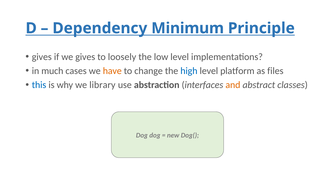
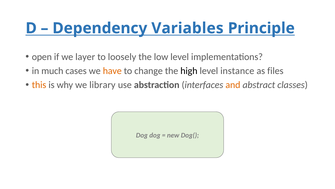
Minimum: Minimum -> Variables (187, 28)
gives: gives -> open (42, 57)
we gives: gives -> layer (85, 57)
high colour: blue -> black (189, 71)
platform: platform -> instance (237, 71)
this colour: blue -> orange (39, 85)
